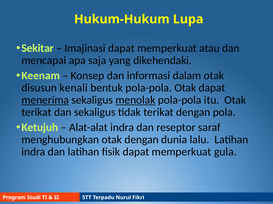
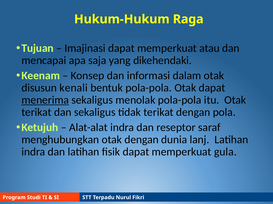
Lupa: Lupa -> Raga (188, 19)
Sekitar: Sekitar -> Tujuan (38, 48)
menolak underline: present -> none (135, 100)
lalu: lalu -> lanj (200, 140)
